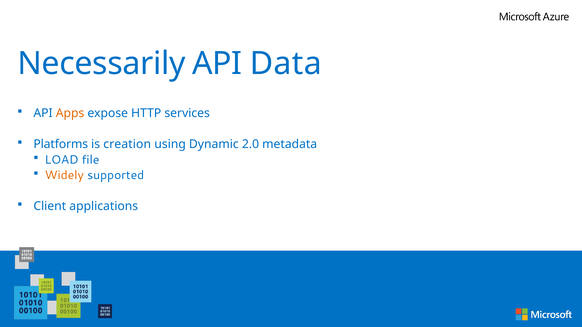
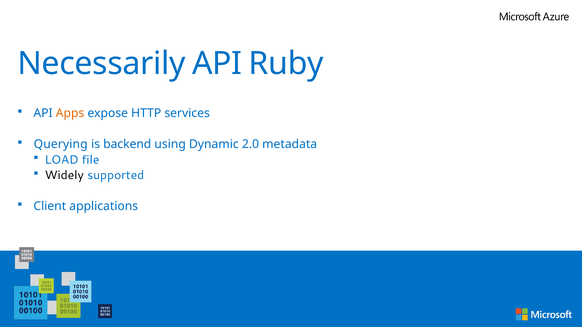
Data: Data -> Ruby (286, 64)
Platforms: Platforms -> Querying (61, 144)
creation: creation -> backend (127, 144)
Widely colour: orange -> black (64, 175)
